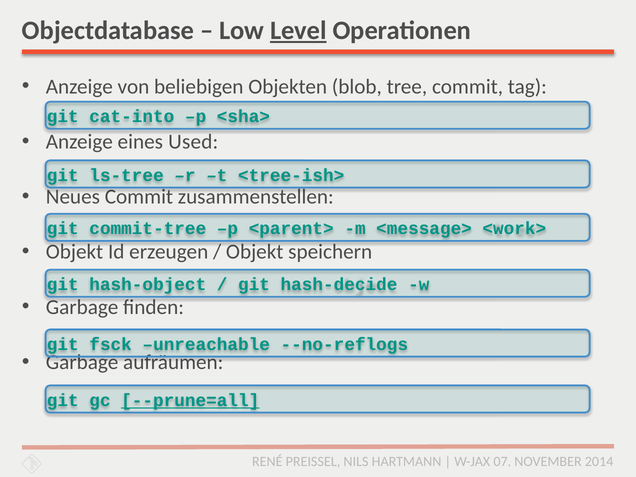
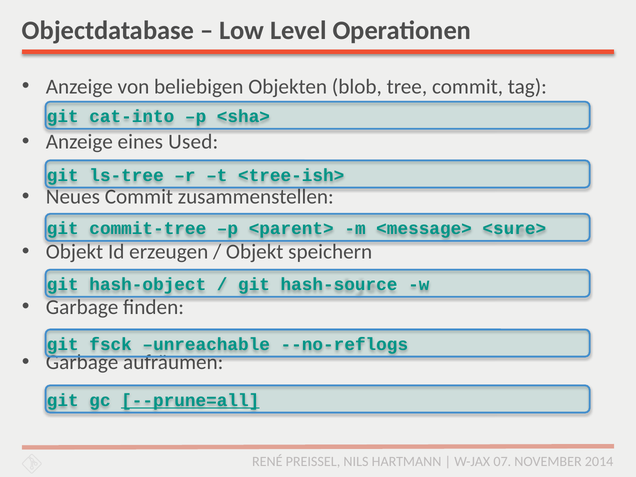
Level underline: present -> none (298, 31)
<work>: <work> -> <sure> (514, 229)
hash-decide: hash-decide -> hash-source (339, 284)
